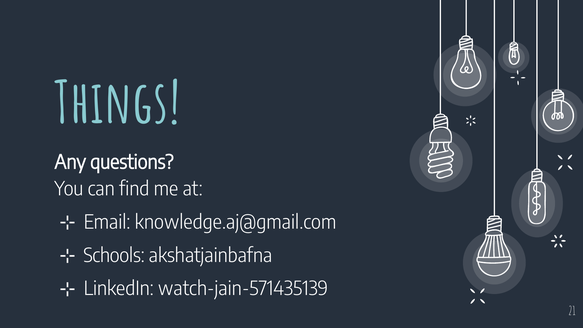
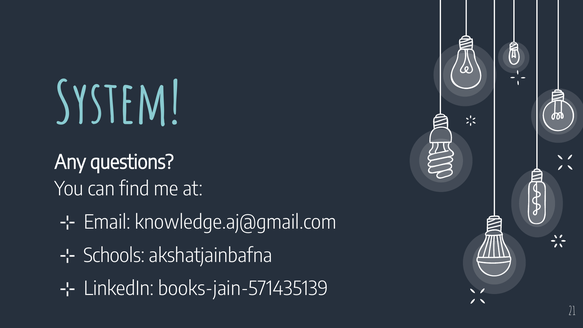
Things: Things -> System (118, 104)
watch-jain-571435139: watch-jain-571435139 -> books-jain-571435139 (243, 289)
